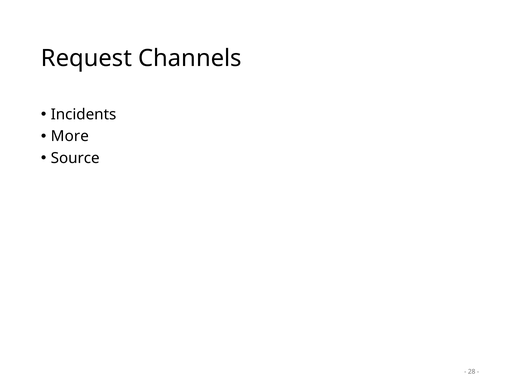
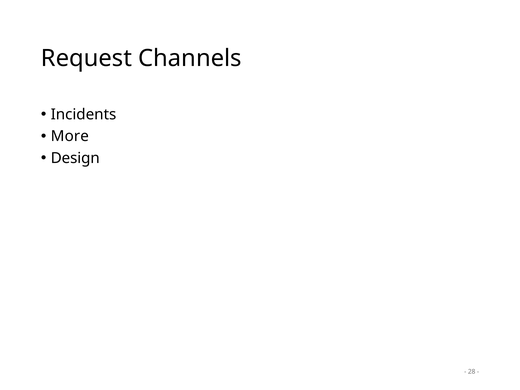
Source: Source -> Design (75, 158)
